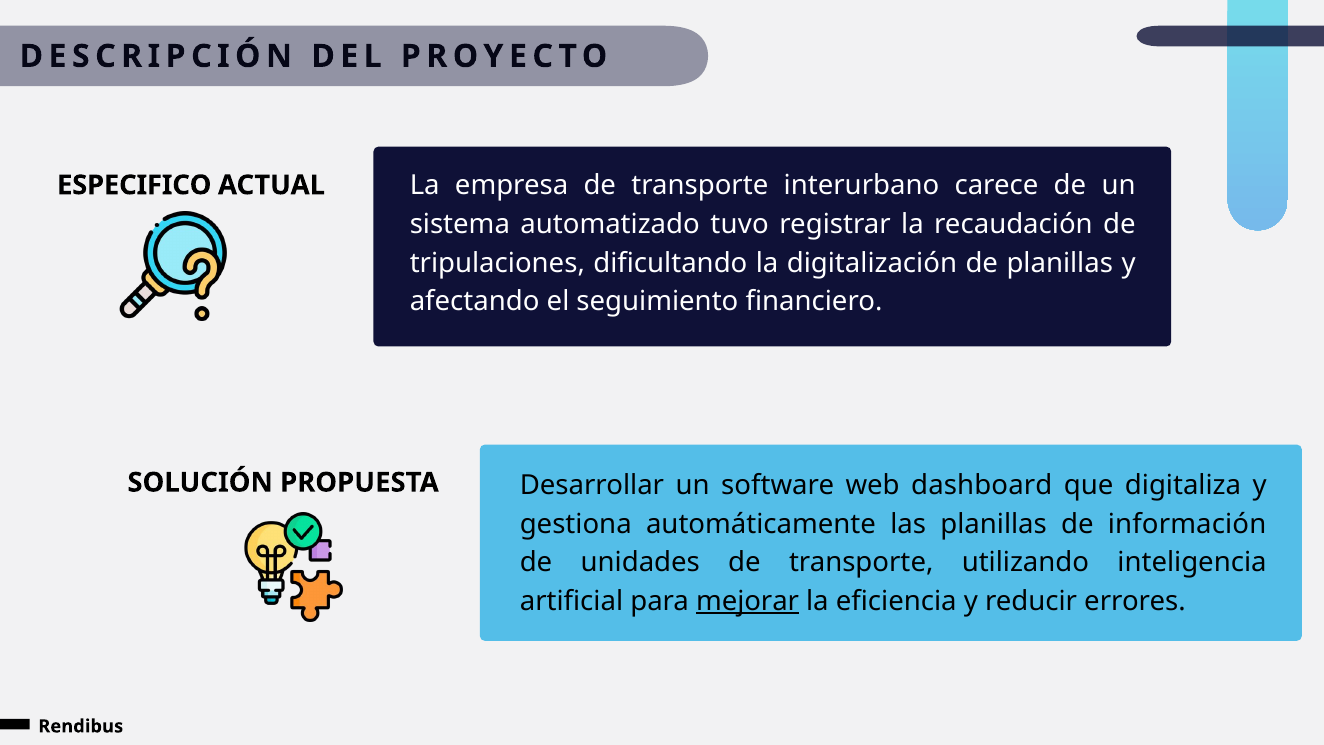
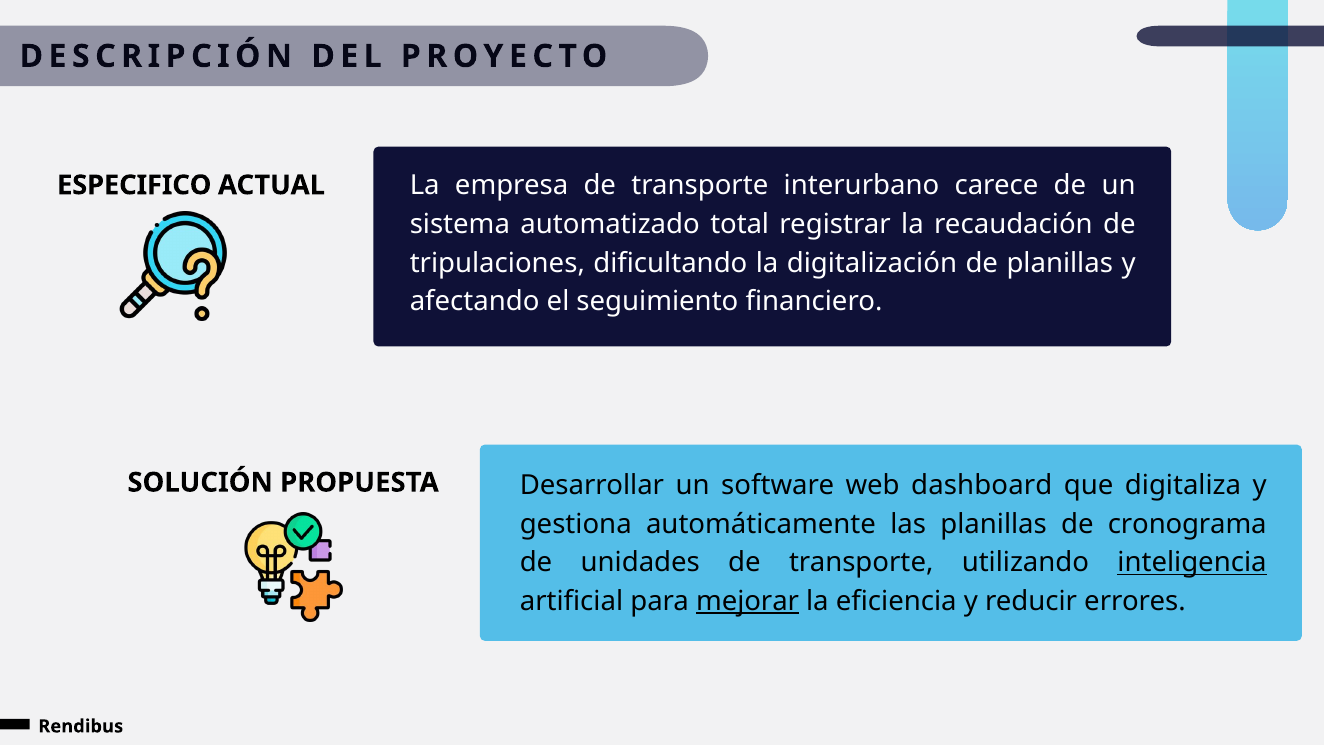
tuvo: tuvo -> total (740, 224)
información: información -> cronograma (1187, 524)
inteligencia underline: none -> present (1192, 562)
